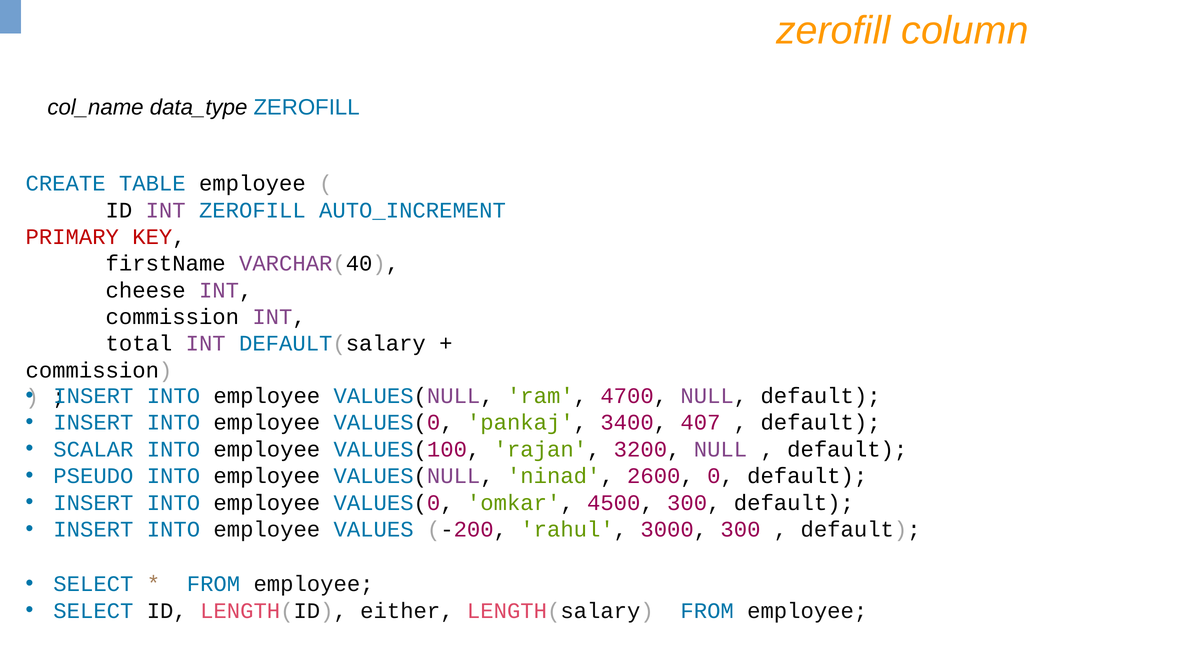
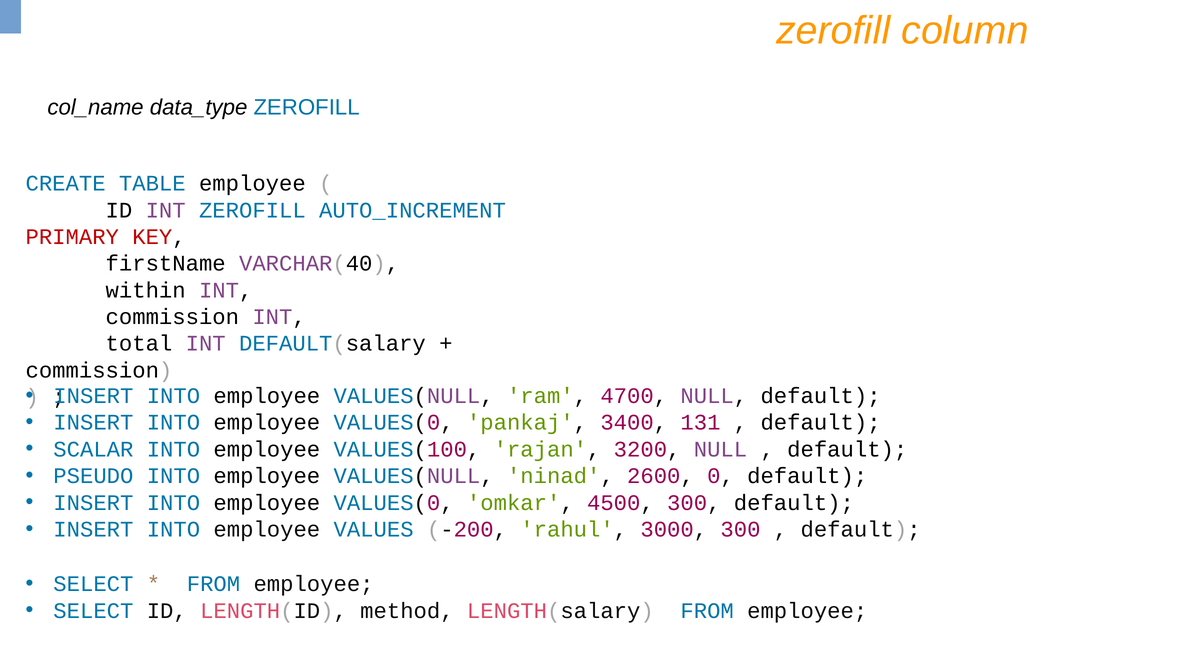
cheese: cheese -> within (146, 290)
407: 407 -> 131 (700, 423)
either: either -> method (407, 611)
